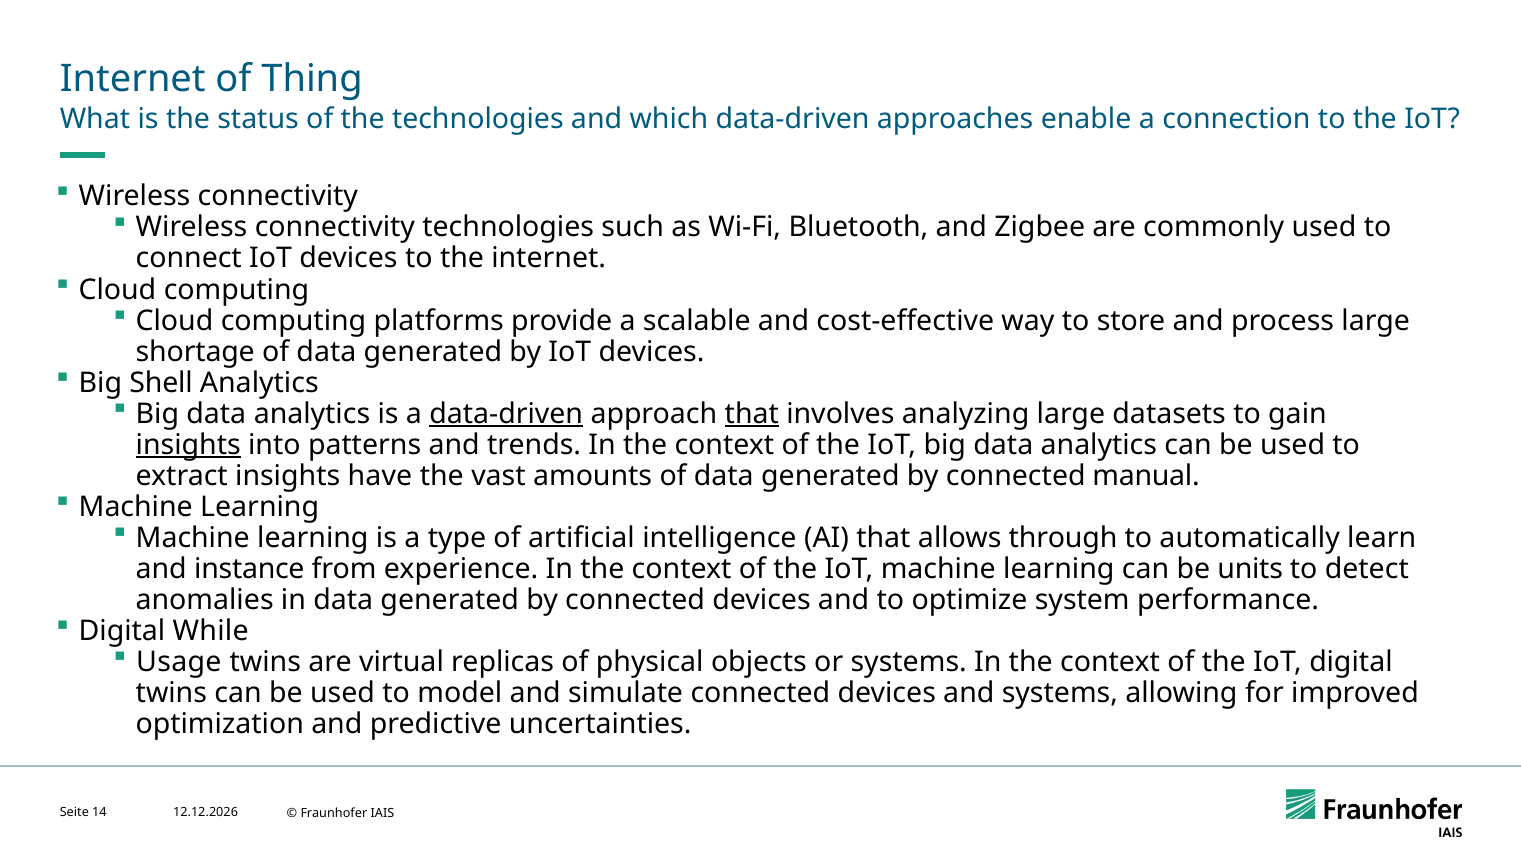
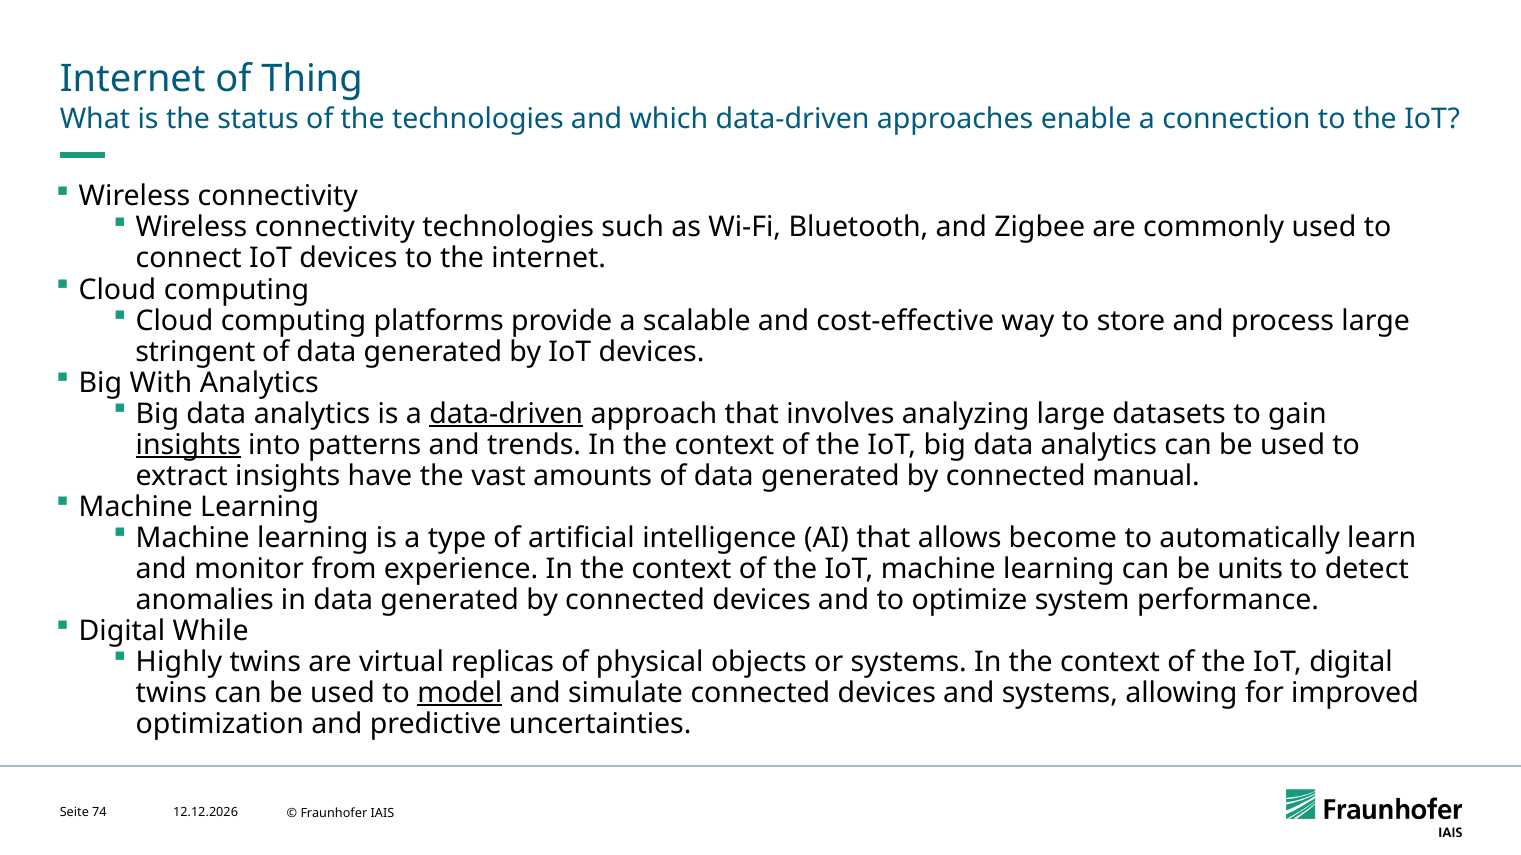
shortage: shortage -> stringent (195, 352)
Shell: Shell -> With (161, 383)
that underline: present -> none (752, 414)
through: through -> become (1063, 538)
instance: instance -> monitor (249, 569)
Usage: Usage -> Highly (179, 662)
model underline: none -> present (460, 693)
14: 14 -> 74 (99, 813)
